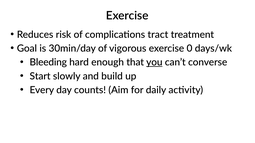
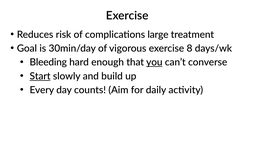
tract: tract -> large (158, 35)
0: 0 -> 8 (189, 49)
Start underline: none -> present (40, 76)
